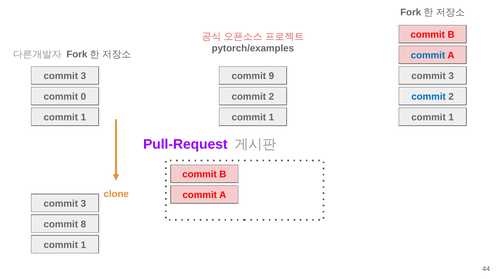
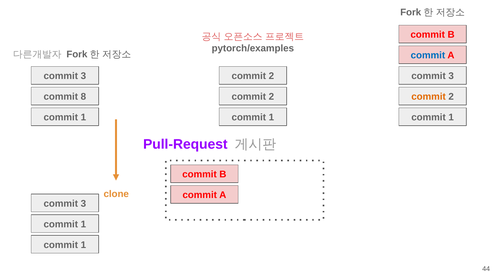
9: 9 -> 2 (271, 76)
0: 0 -> 8 (83, 97)
commit colour: blue -> orange (429, 97)
8: 8 -> 1 (83, 225)
